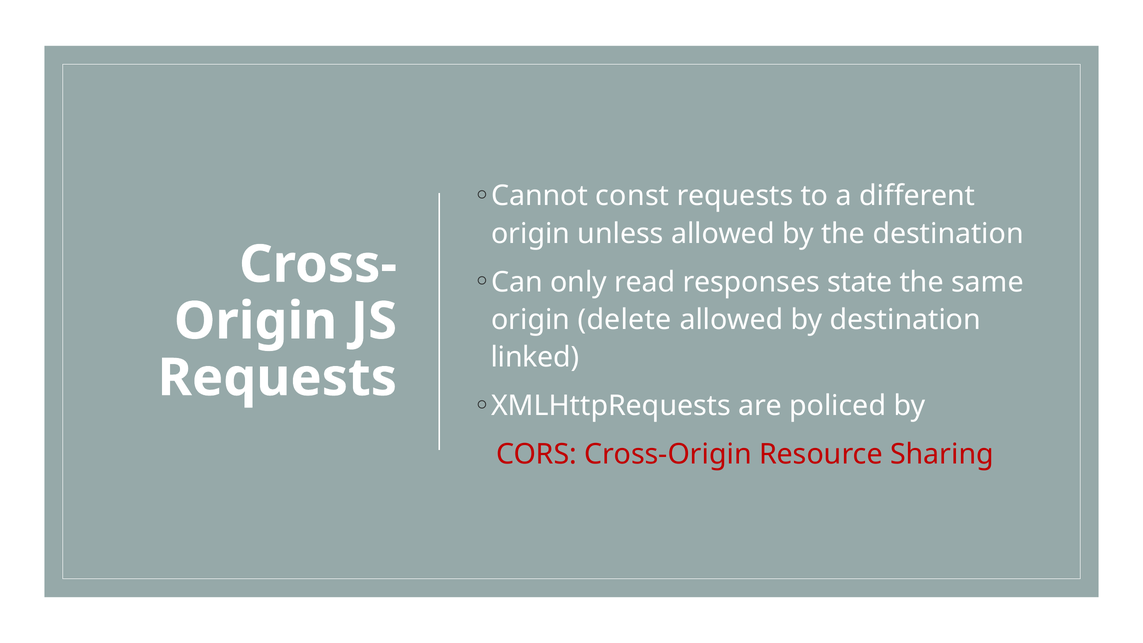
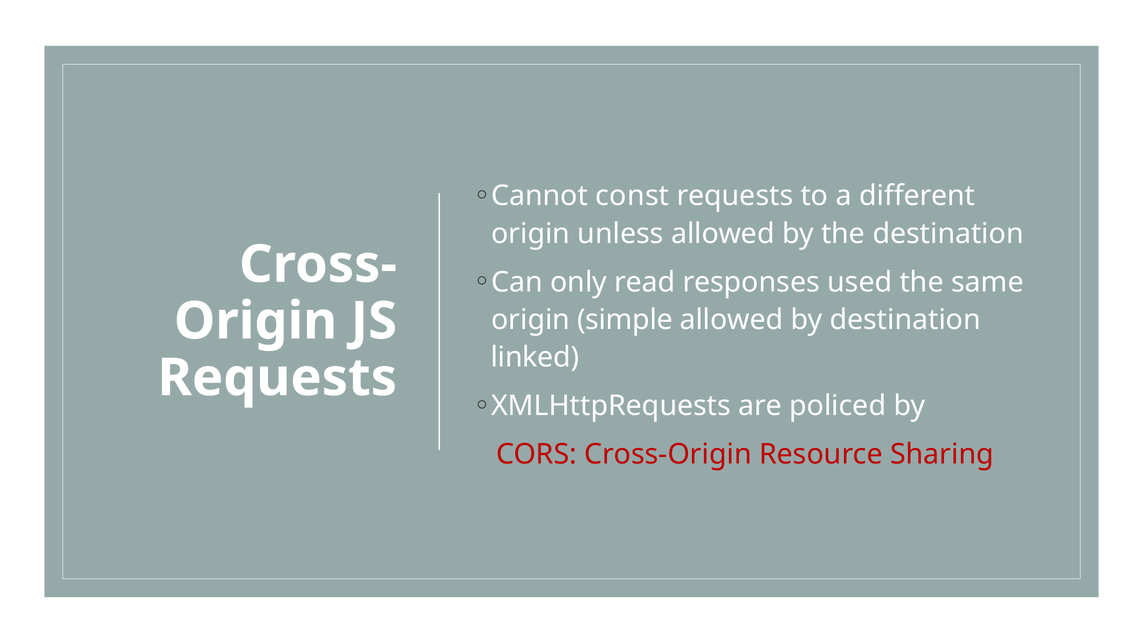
state: state -> used (860, 282)
delete: delete -> simple (625, 320)
